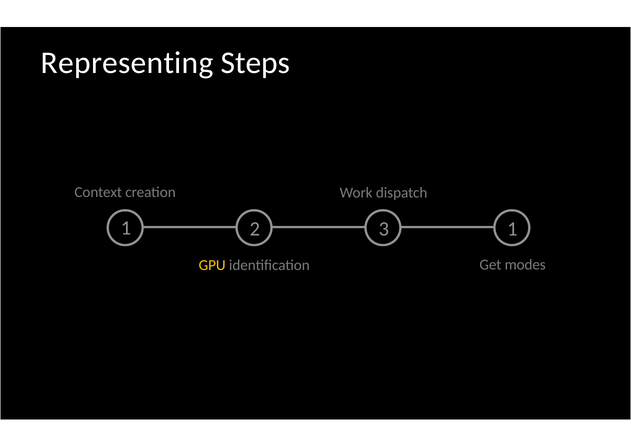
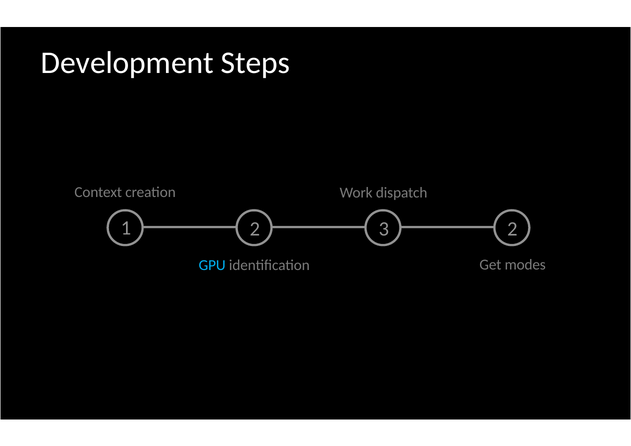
Representing: Representing -> Development (127, 63)
3 1: 1 -> 2 (512, 229)
GPU colour: yellow -> light blue (212, 266)
